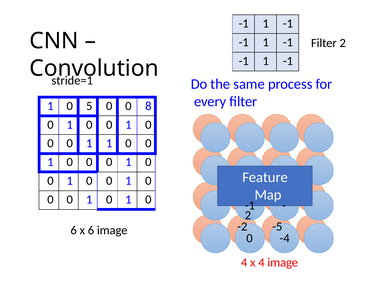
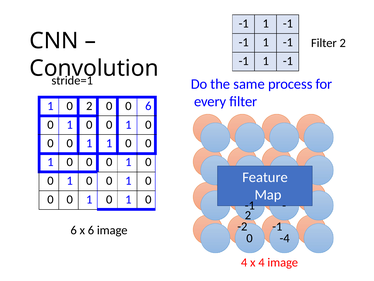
0 5: 5 -> 2 (89, 106)
0 8: 8 -> 6 (148, 106)
-5: -5 -> -1 (277, 226)
